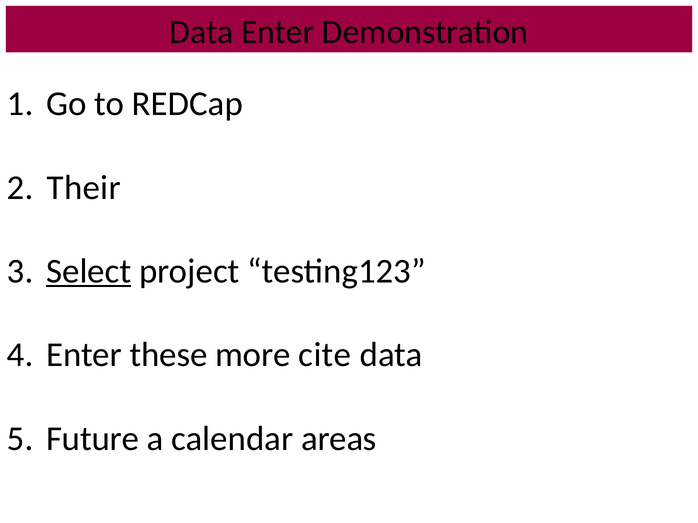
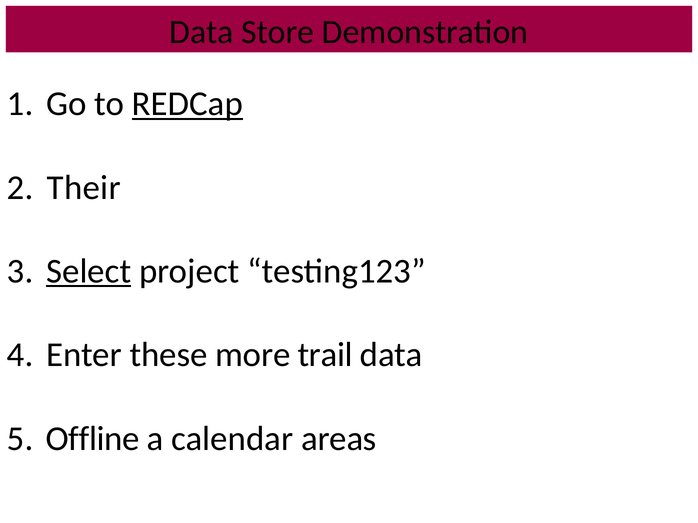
Data Enter: Enter -> Store (278, 32)
REDCap underline: none -> present (187, 104)
cite: cite -> trail (325, 355)
Future: Future -> Offline (93, 439)
